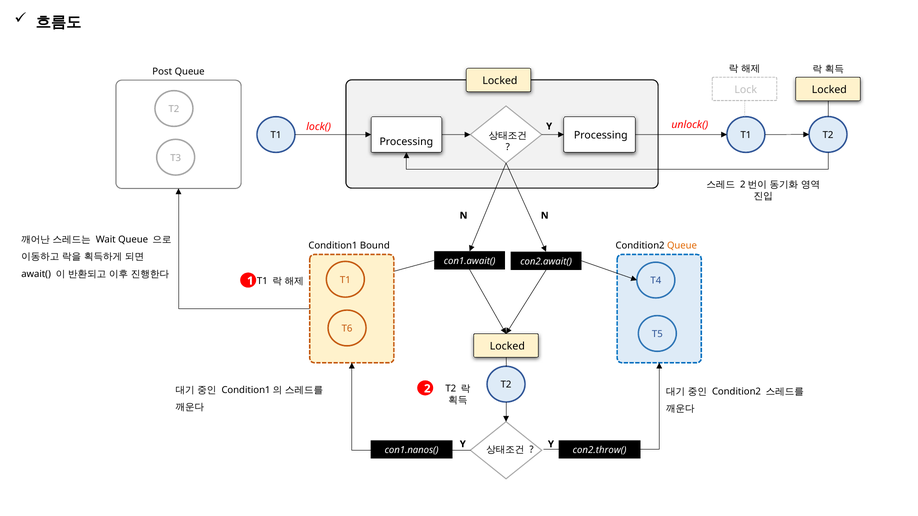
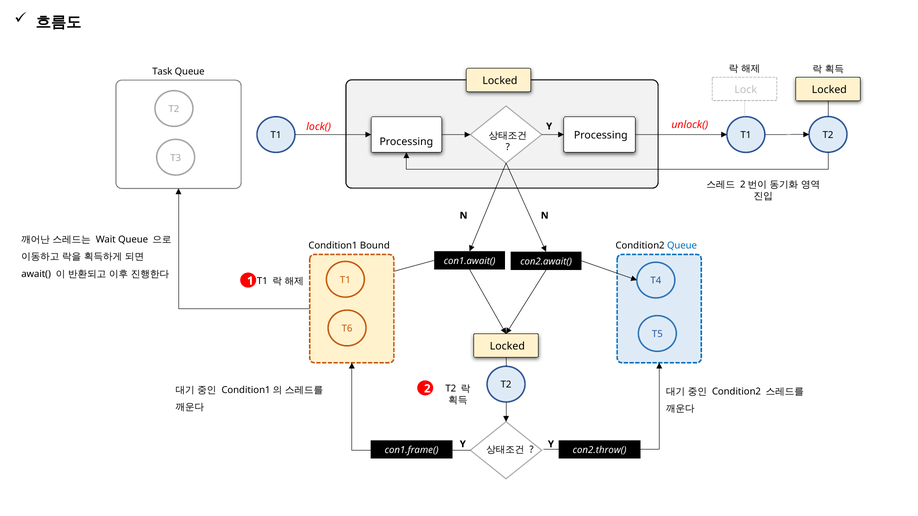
Post: Post -> Task (162, 71)
Queue colour: orange -> blue (682, 246)
con1.nanos(: con1.nanos( -> con1.frame( (412, 450)
